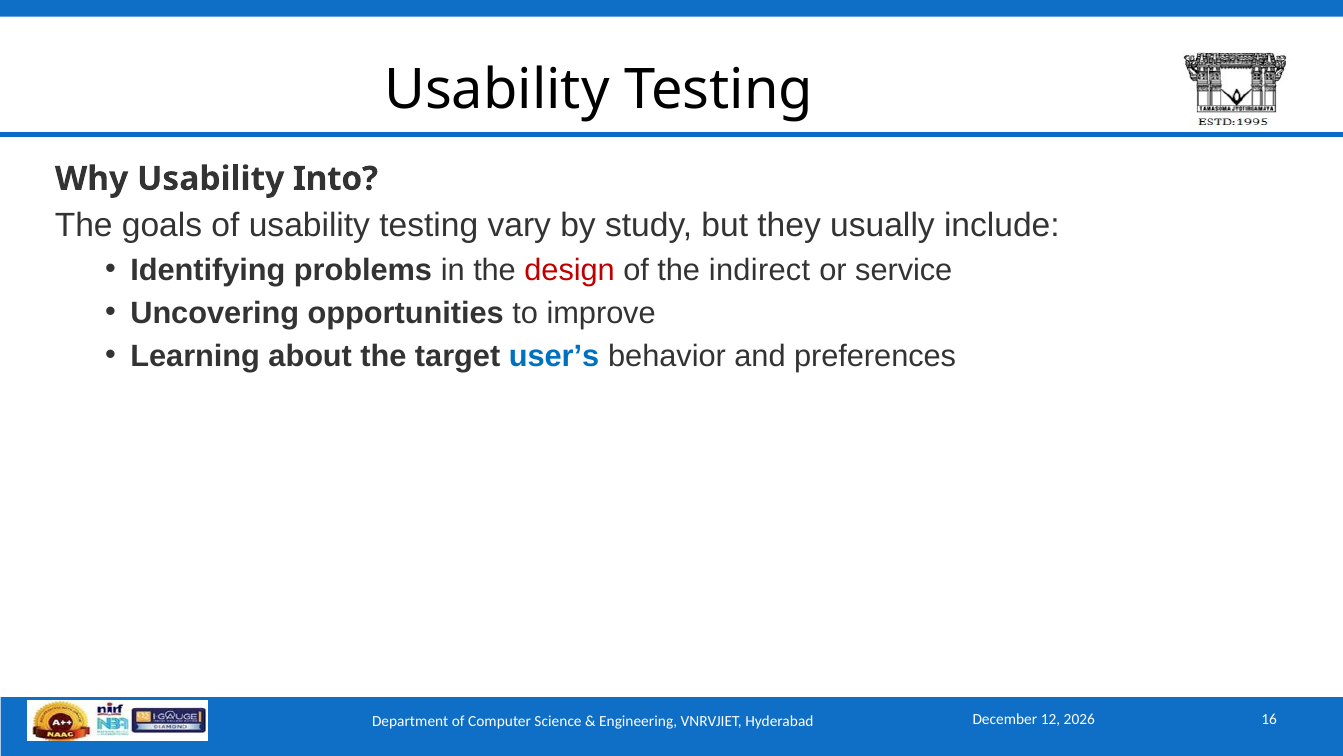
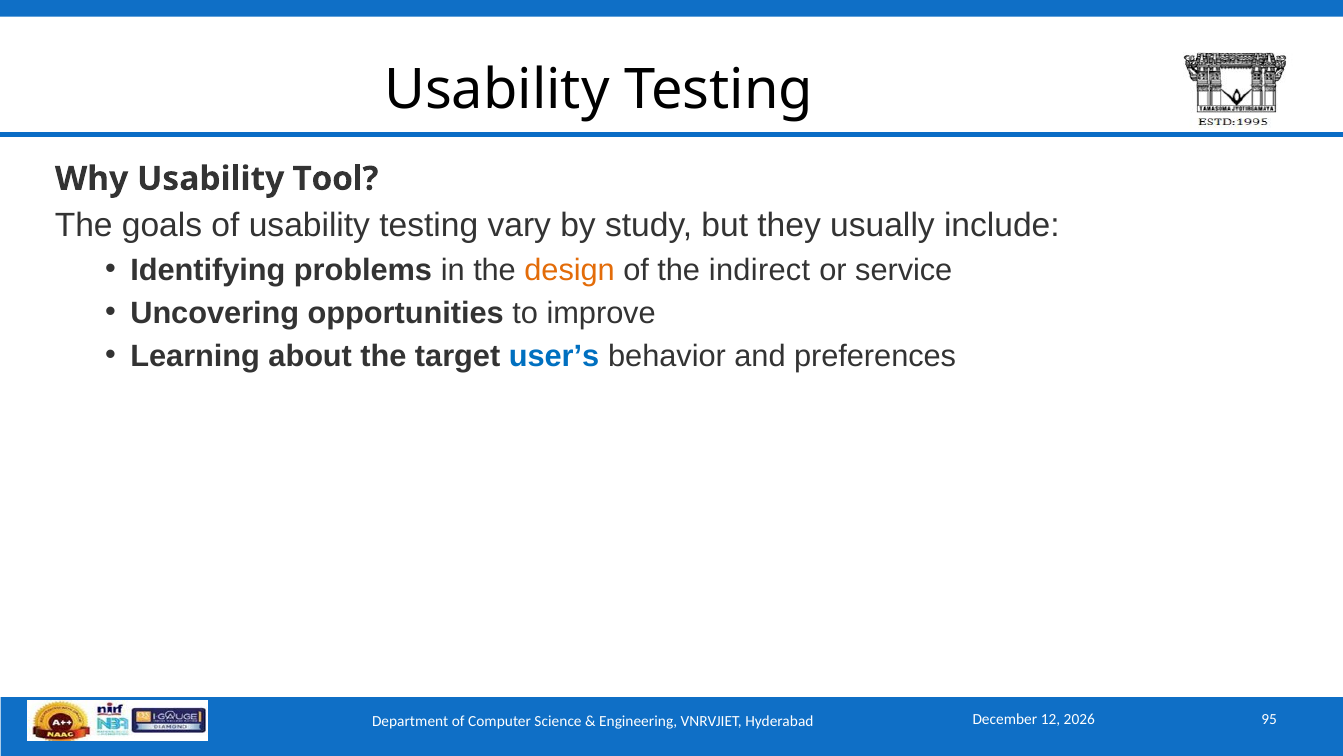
Into: Into -> Tool (335, 179)
design colour: red -> orange (570, 270)
16: 16 -> 95 (1269, 719)
